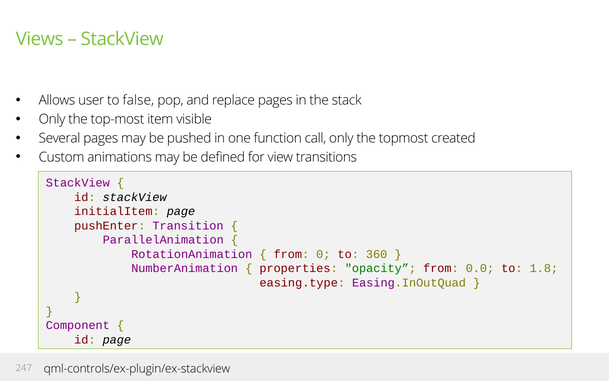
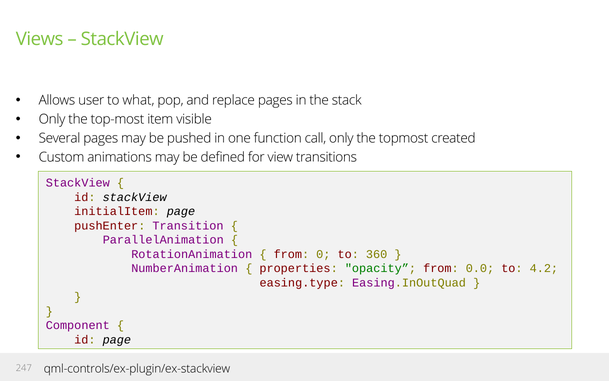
false: false -> what (138, 100)
1.8: 1.8 -> 4.2 (544, 268)
